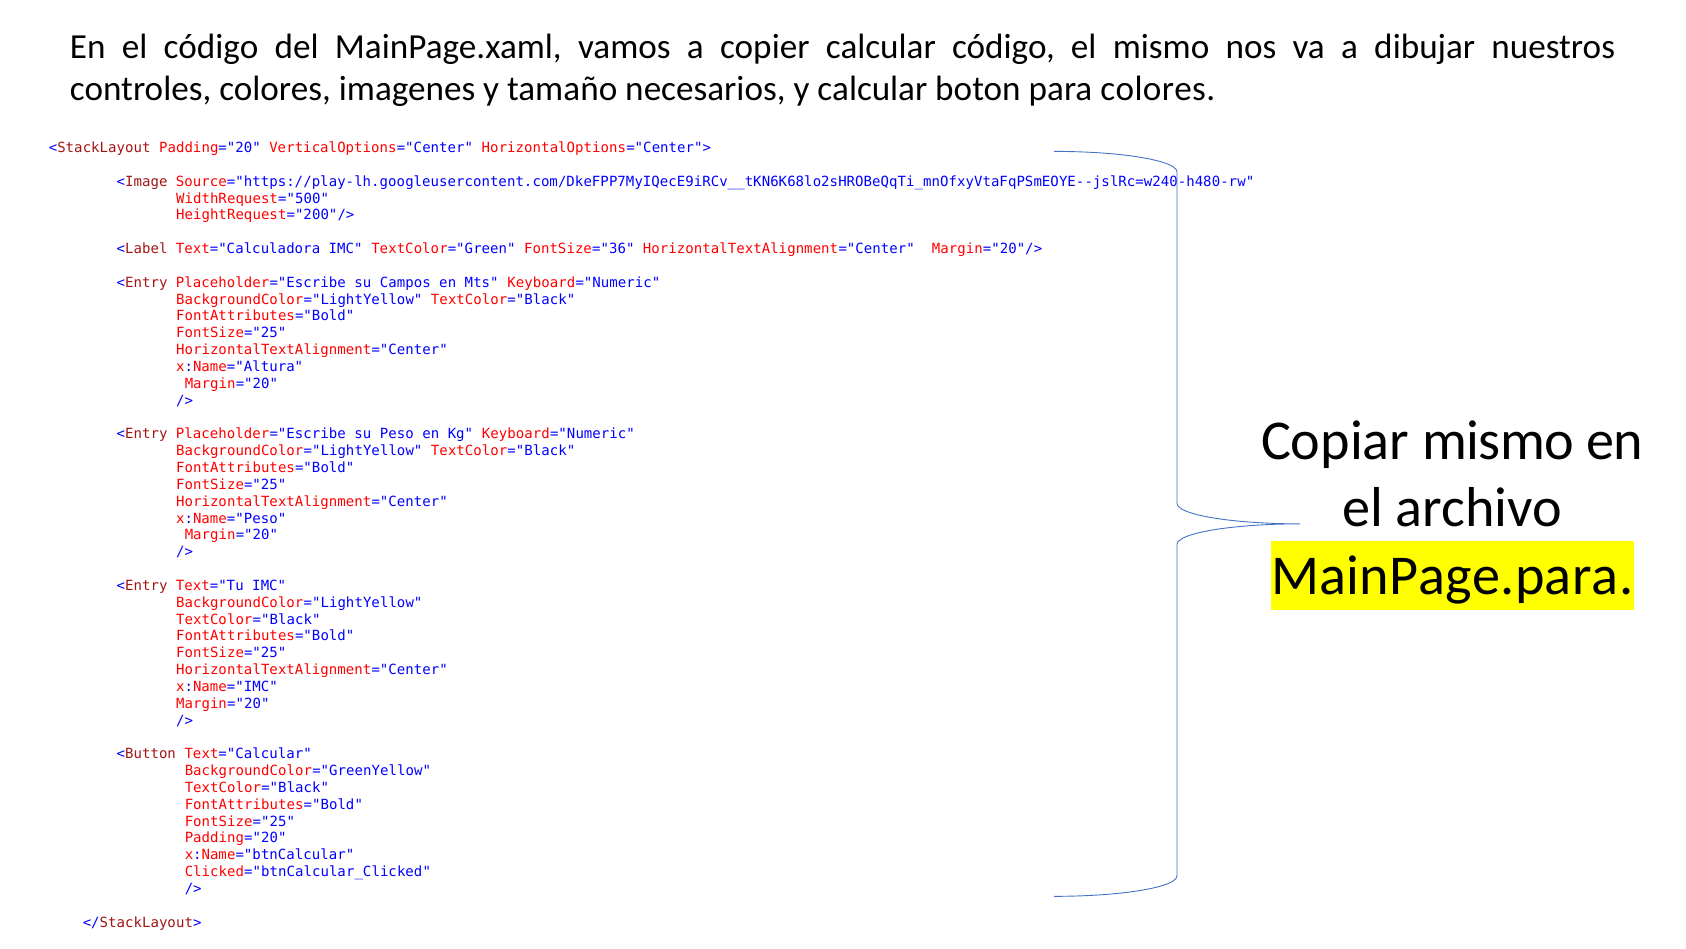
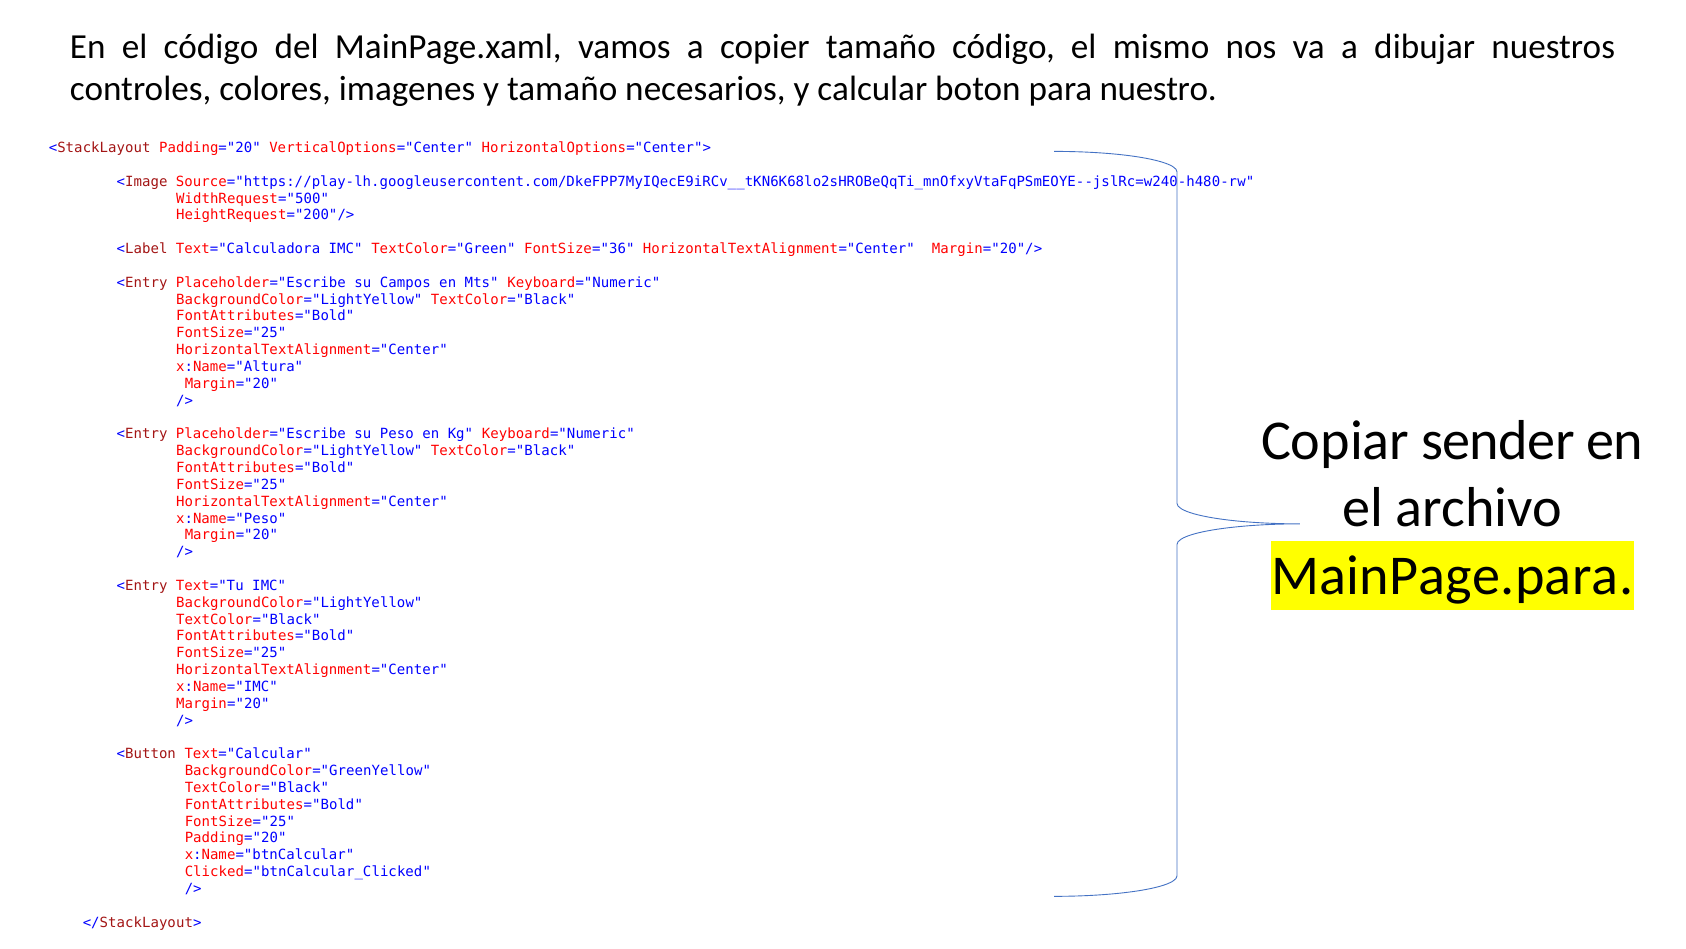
copier calcular: calcular -> tamaño (881, 47)
para colores: colores -> nuestro (1158, 89)
Copiar mismo: mismo -> sender (1498, 441)
